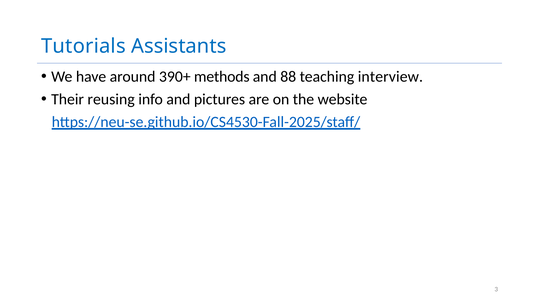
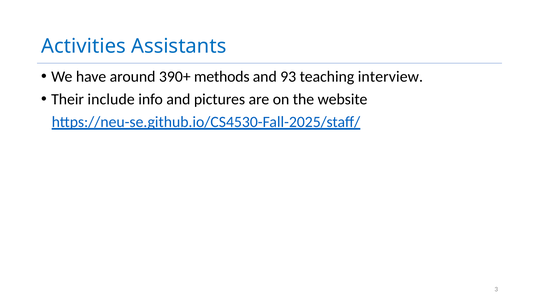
Tutorials: Tutorials -> Activities (83, 46)
88: 88 -> 93 (288, 77)
reusing: reusing -> include (111, 99)
